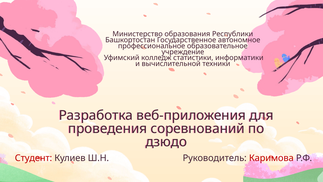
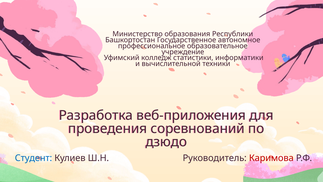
Студент colour: red -> blue (33, 158)
